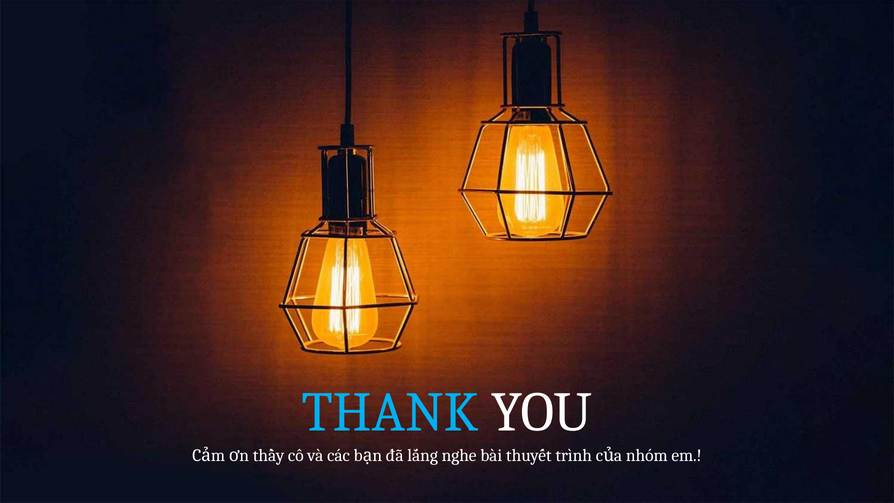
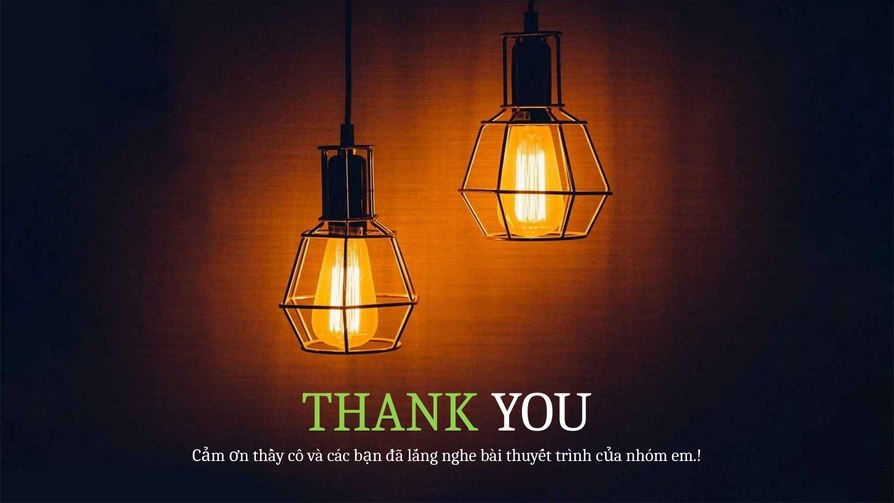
THANK colour: light blue -> light green (390, 412)
